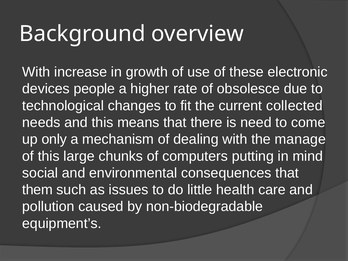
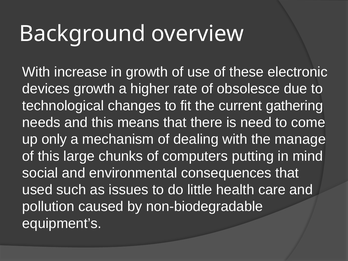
devices people: people -> growth (94, 89)
collected: collected -> gathering (295, 106)
them: them -> used (37, 190)
